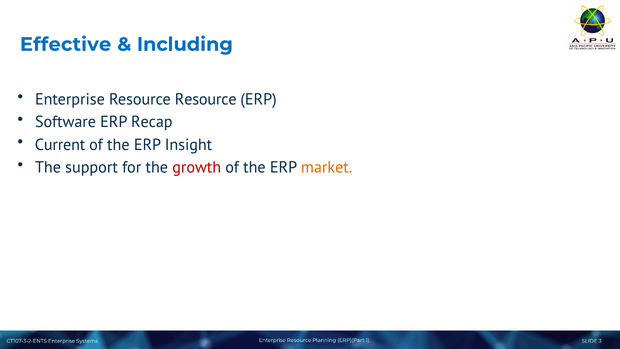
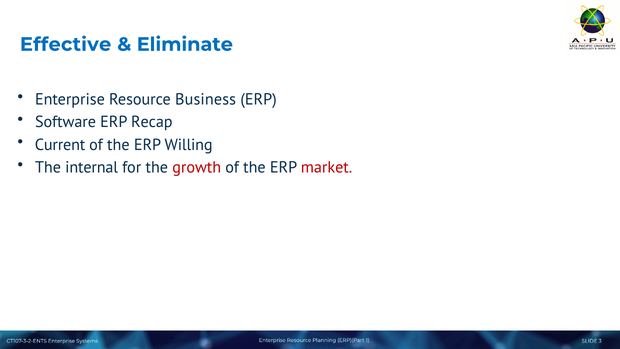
Including: Including -> Eliminate (185, 44)
Resource Resource: Resource -> Business (206, 99)
Insight: Insight -> Willing (189, 145)
support: support -> internal (92, 167)
market colour: orange -> red (327, 167)
